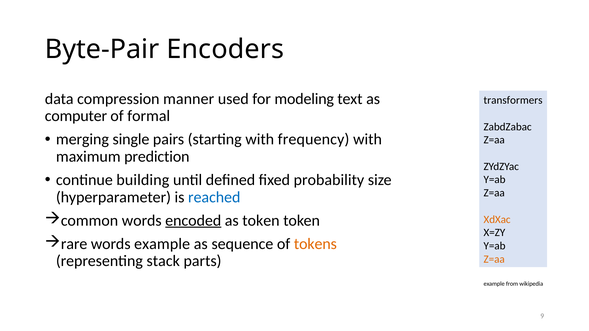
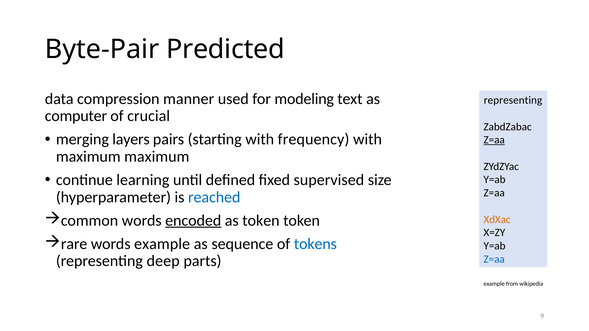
Encoders: Encoders -> Predicted (225, 49)
transformers: transformers -> representing (513, 100)
formal: formal -> crucial (149, 116)
single: single -> layers (131, 139)
Z=aa underline: none -> present (494, 140)
maximum prediction: prediction -> maximum (157, 157)
building: building -> learning (143, 180)
probability: probability -> supervised (329, 180)
tokens colour: orange -> blue (315, 244)
stack: stack -> deep (163, 261)
Z=aa colour: orange -> blue (494, 259)
